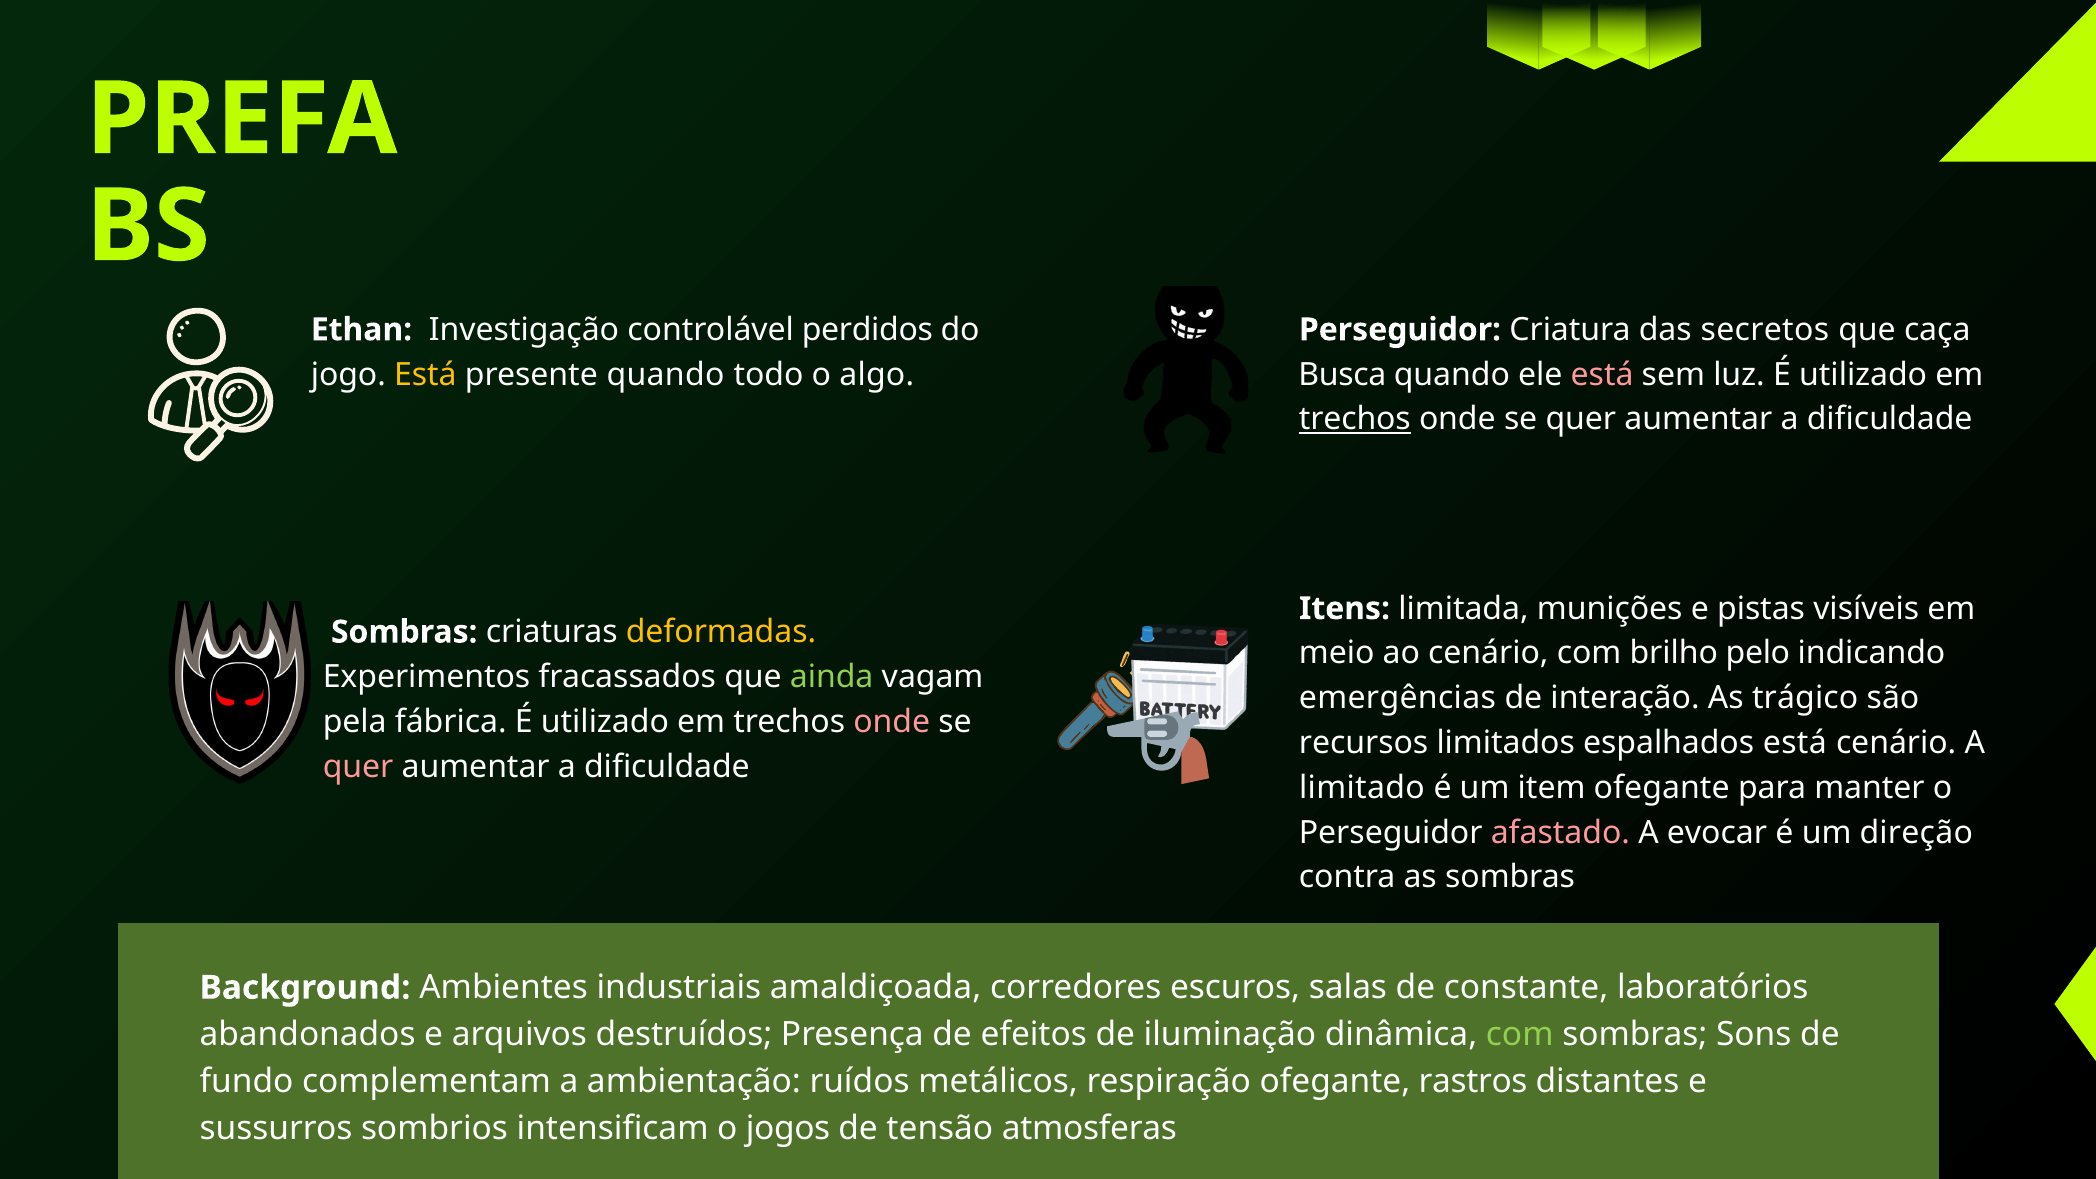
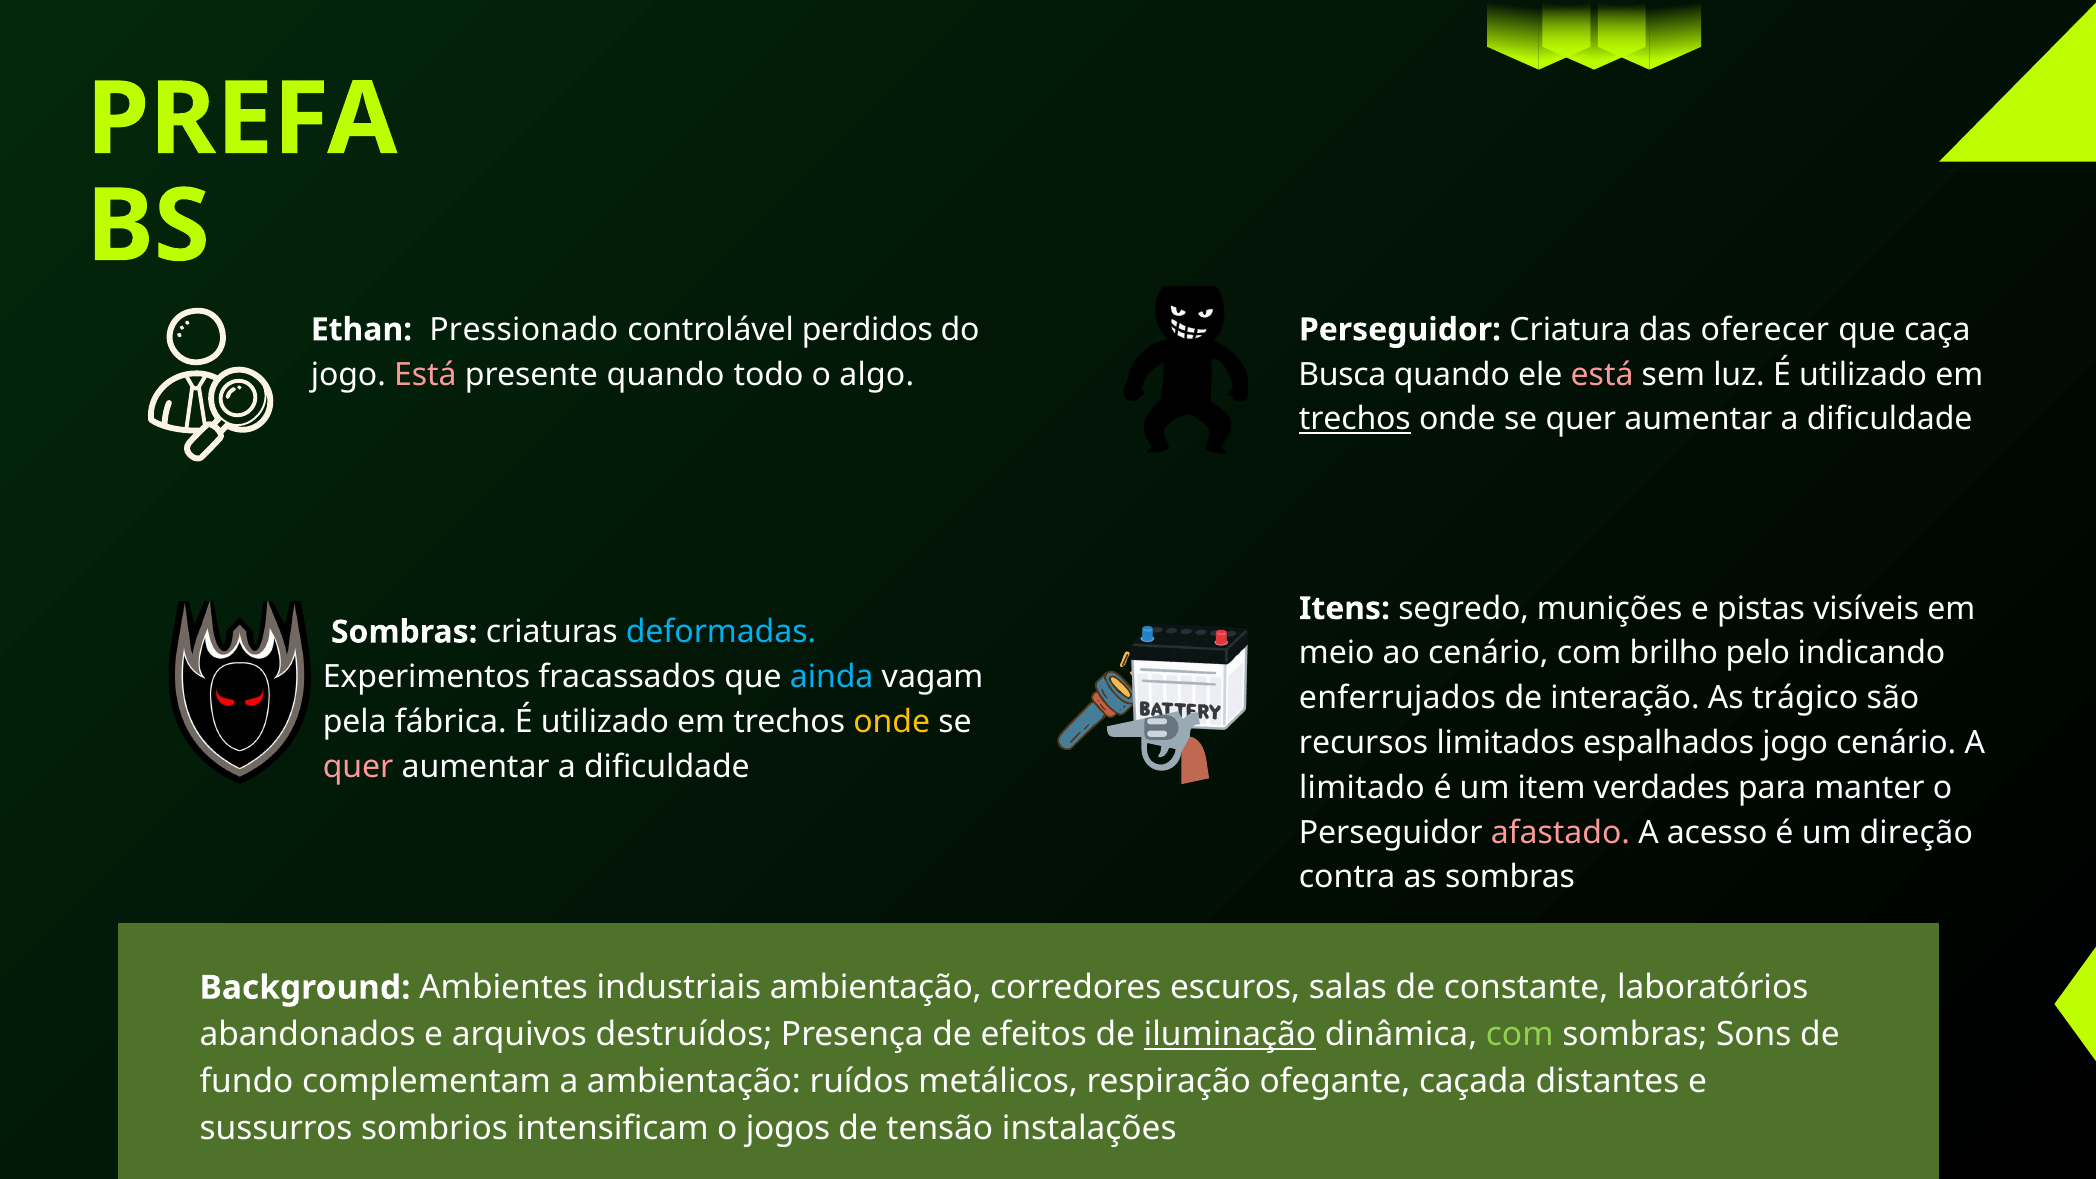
Investigação: Investigação -> Pressionado (524, 330)
secretos: secretos -> oferecer (1765, 330)
Está colour: yellow -> pink (425, 375)
limitada: limitada -> segredo (1464, 609)
deformadas colour: yellow -> light blue (721, 632)
ainda colour: light green -> light blue (832, 677)
emergências: emergências -> enferrujados (1397, 698)
onde colour: pink -> yellow (892, 722)
espalhados está: está -> jogo (1795, 743)
item ofegante: ofegante -> verdades (1662, 788)
evocar: evocar -> acesso (1717, 833)
industriais amaldiçoada: amaldiçoada -> ambientação (876, 988)
iluminação underline: none -> present (1230, 1035)
rastros: rastros -> caçada (1473, 1081)
atmosferas: atmosferas -> instalações (1089, 1128)
